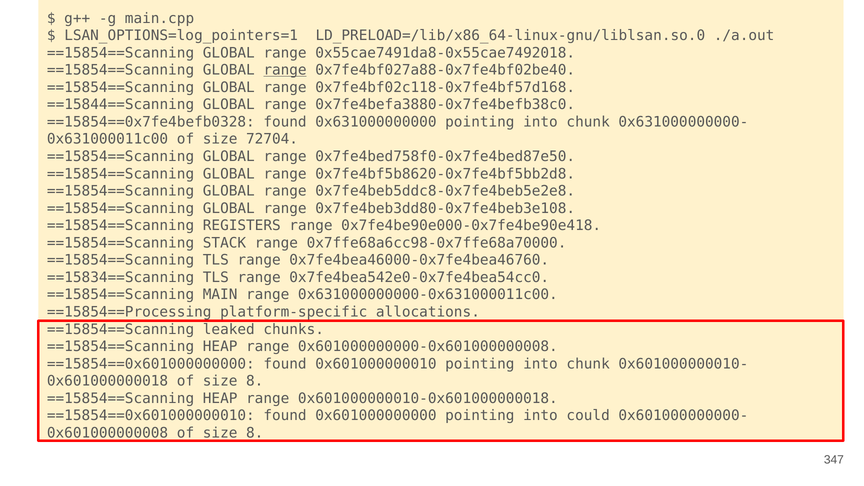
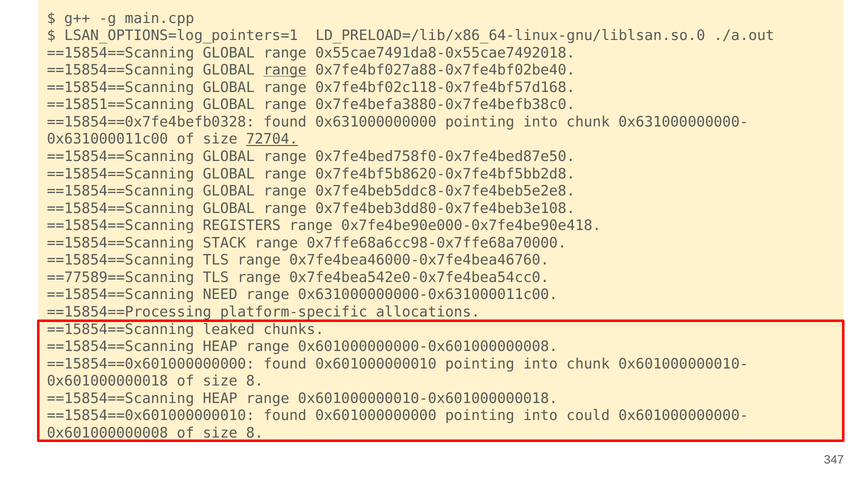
==15844==Scanning: ==15844==Scanning -> ==15851==Scanning (121, 105)
72704 underline: none -> present (272, 139)
==15834==Scanning: ==15834==Scanning -> ==77589==Scanning (121, 277)
MAIN: MAIN -> NEED (220, 295)
